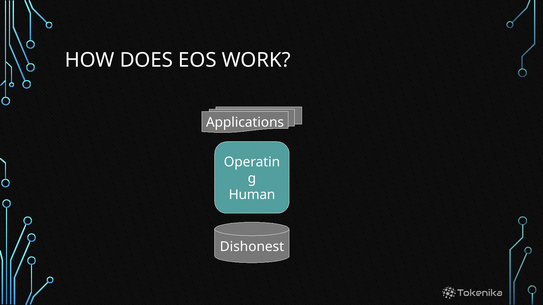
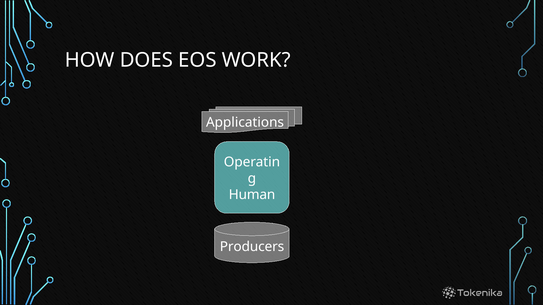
Dishonest: Dishonest -> Producers (252, 247)
